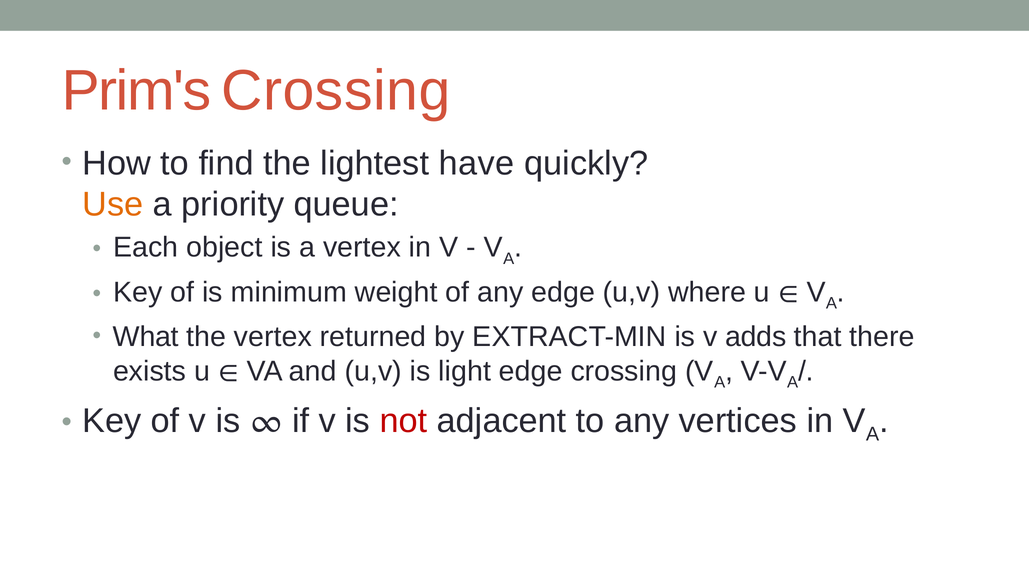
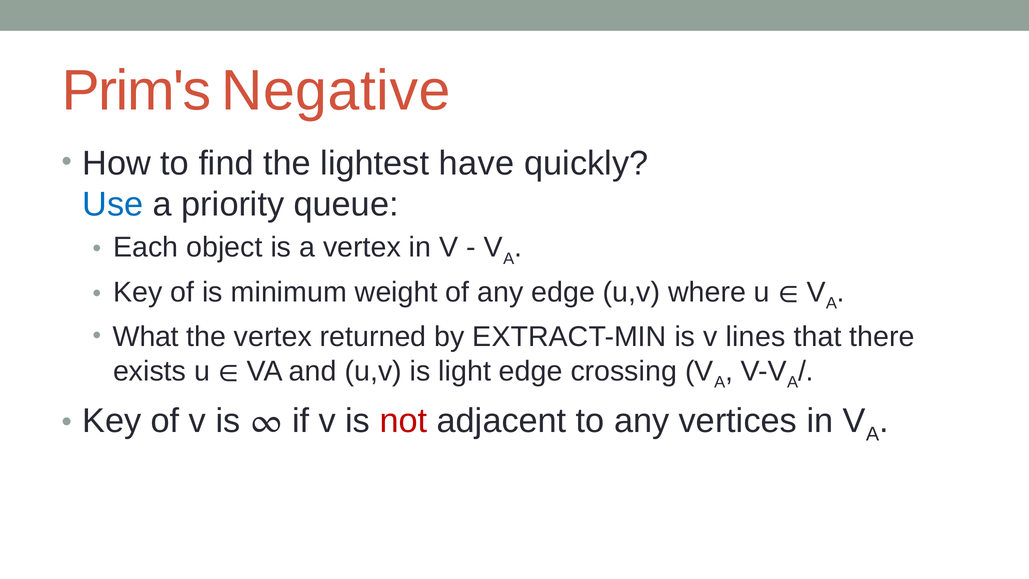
Prim's Crossing: Crossing -> Negative (336, 91)
Use colour: orange -> blue (113, 204)
adds: adds -> lines (756, 337)
